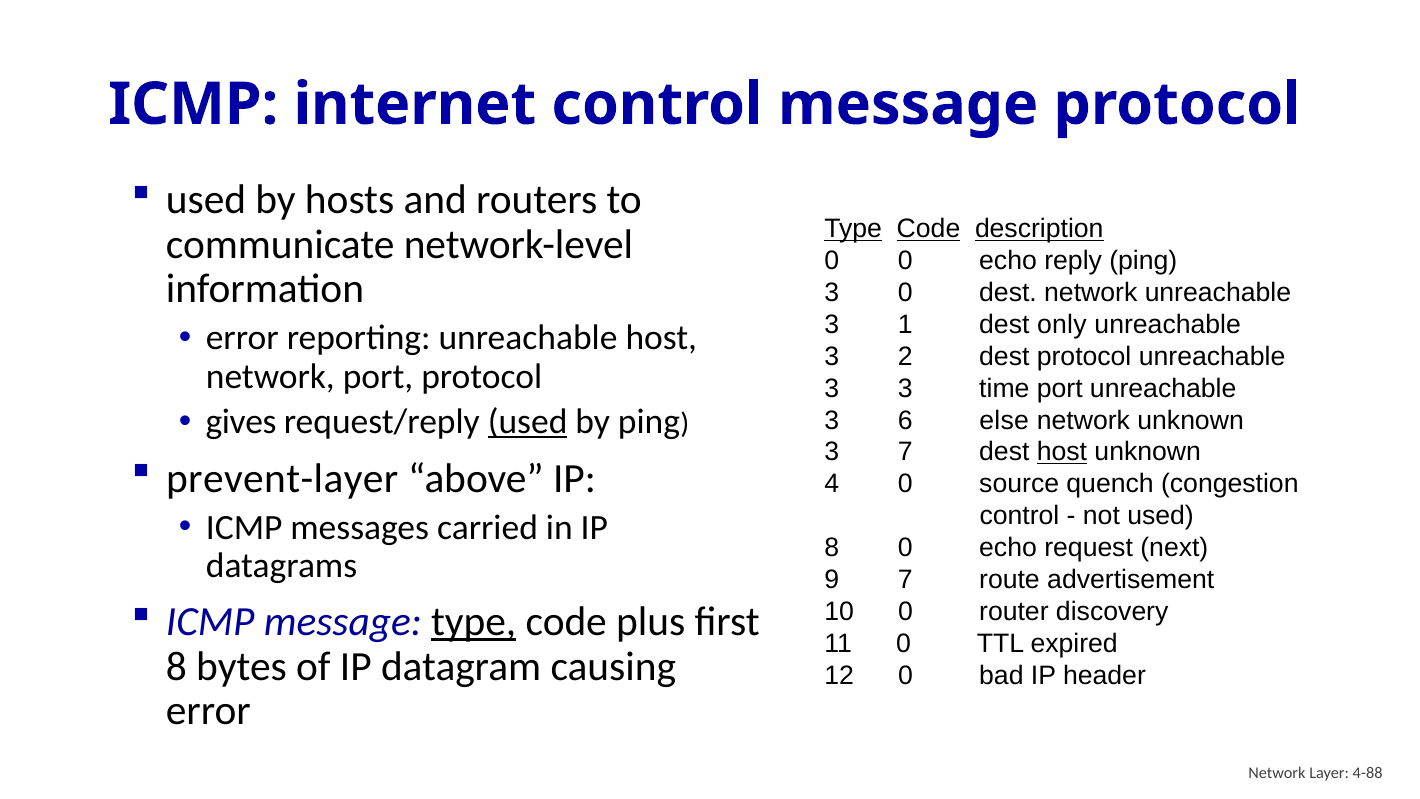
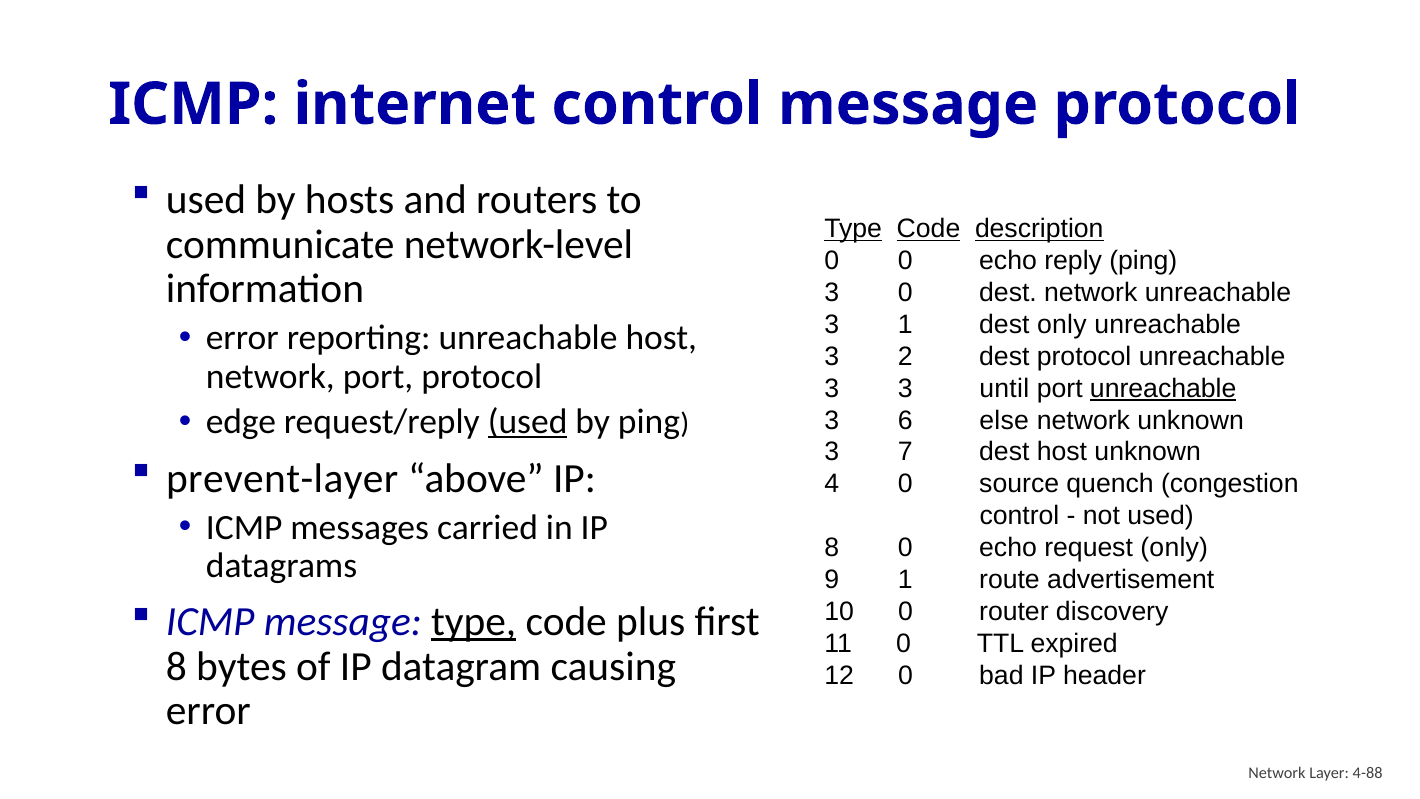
time: time -> until (1004, 388)
unreachable underline: none -> present (1163, 388)
gives: gives -> edge (241, 422)
host underline: present -> none (1062, 452)
request next: next -> only (1174, 548)
9 7: 7 -> 1 (905, 580)
